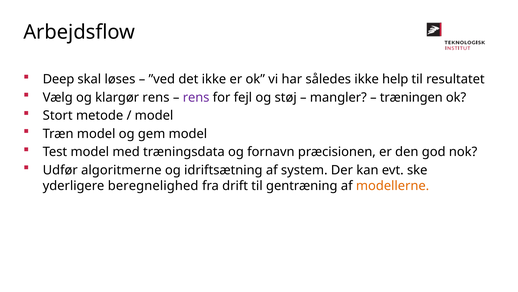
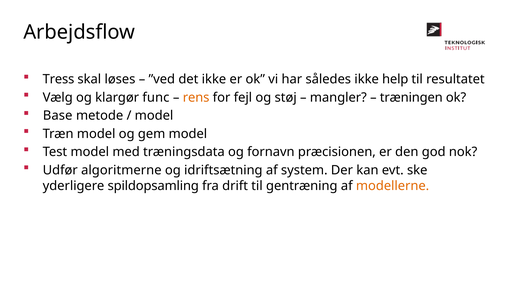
Deep: Deep -> Tress (58, 79)
klargør rens: rens -> func (156, 97)
rens colour: purple -> orange (196, 97)
Stort: Stort -> Base (58, 115)
beregnelighed: beregnelighed -> spildopsamling (153, 185)
